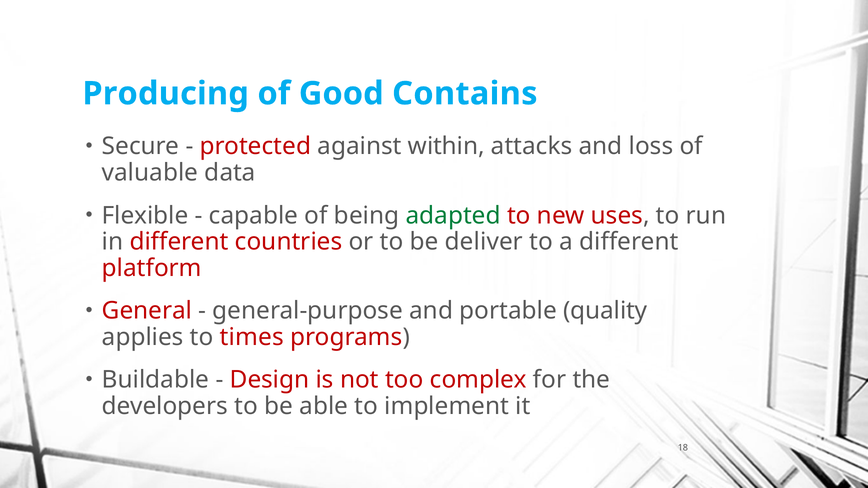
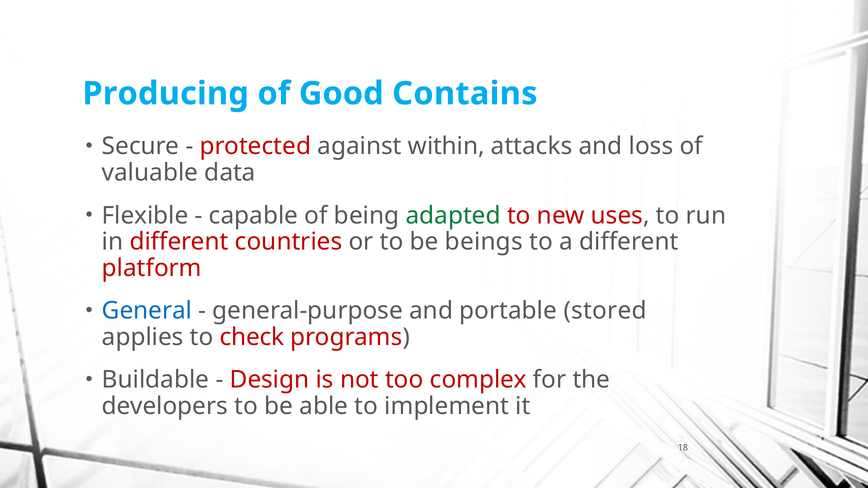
deliver: deliver -> beings (484, 242)
General colour: red -> blue (147, 311)
quality: quality -> stored (605, 311)
times: times -> check (252, 338)
